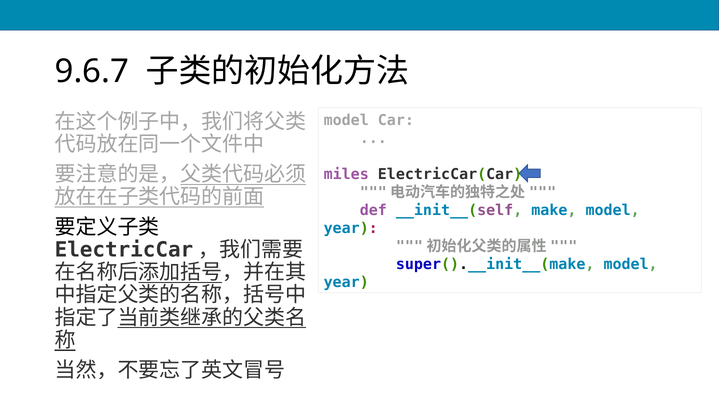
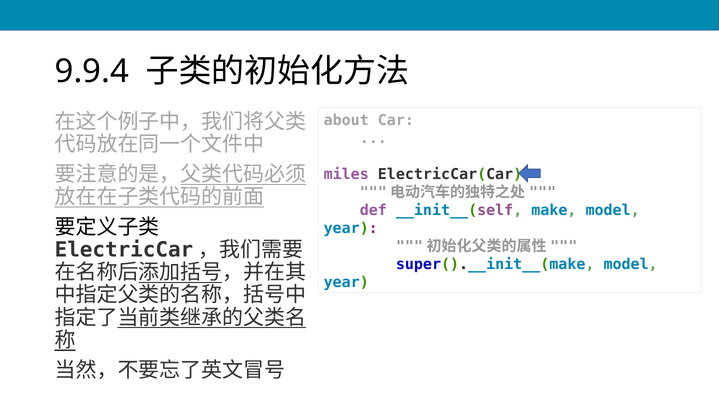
9.6.7: 9.6.7 -> 9.9.4 (92, 71)
model: model -> about (346, 121)
